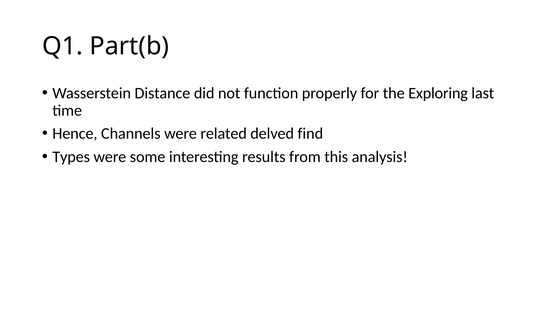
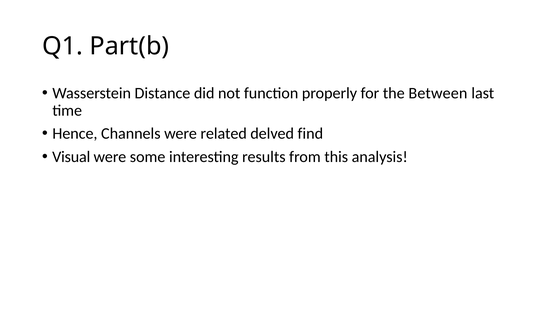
Exploring: Exploring -> Between (438, 93)
Types: Types -> Visual (71, 157)
